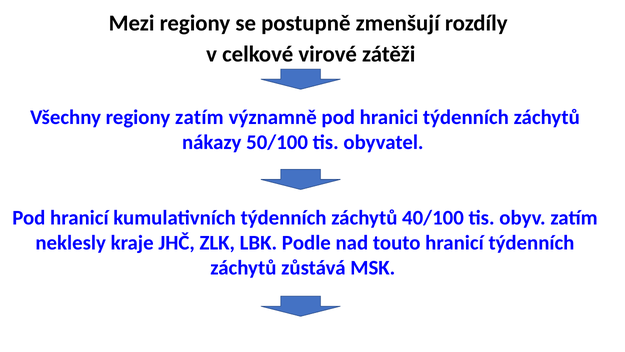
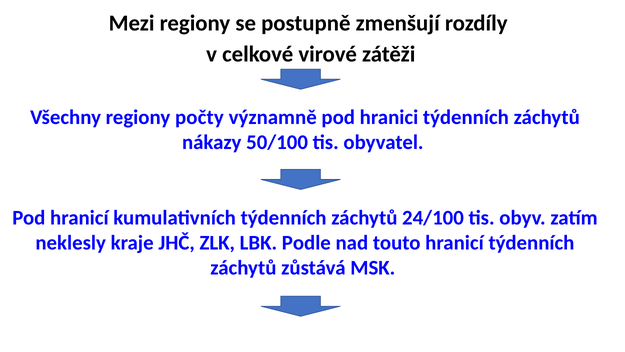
regiony zatím: zatím -> počty (199, 117)
40/100: 40/100 -> 24/100 (433, 217)
